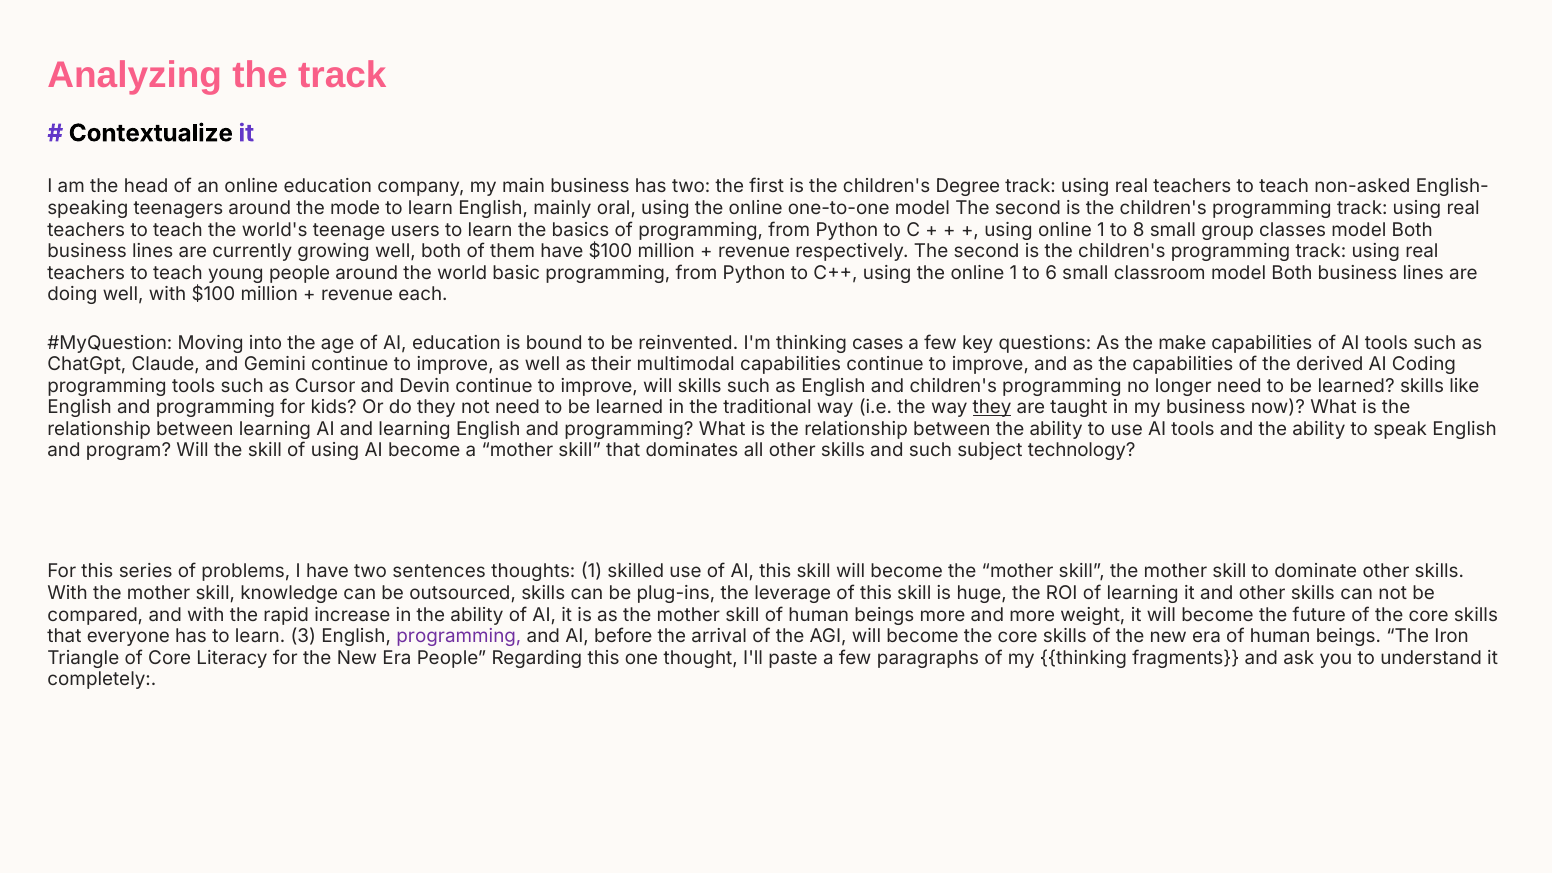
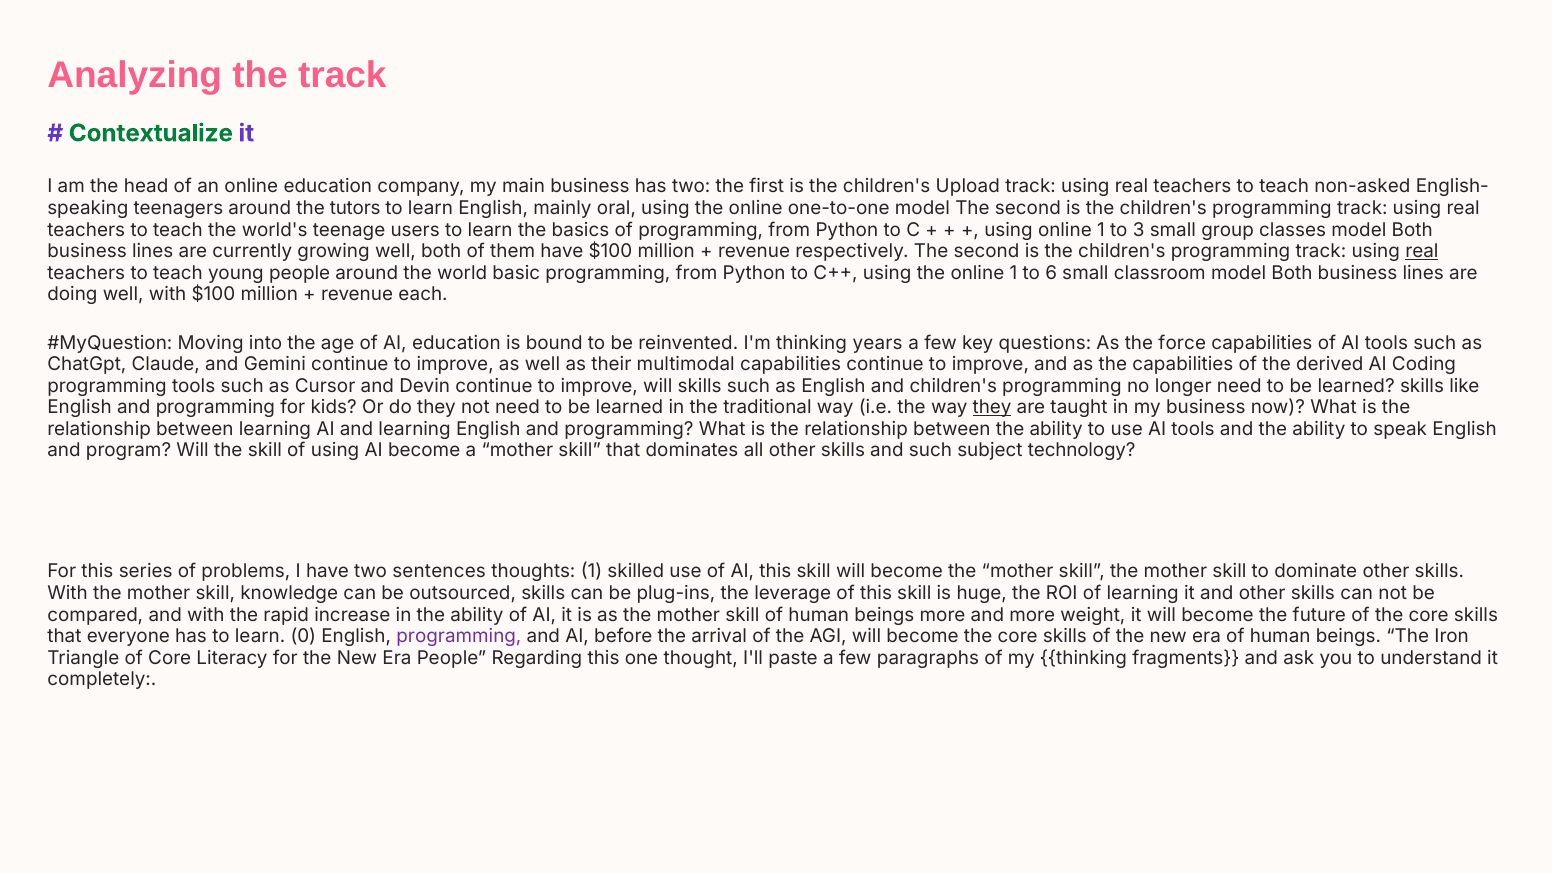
Contextualize colour: black -> green (151, 133)
Degree: Degree -> Upload (968, 187)
mode: mode -> tutors (355, 208)
8: 8 -> 3 (1139, 230)
real underline: none -> present (1422, 251)
cases: cases -> years (878, 343)
make: make -> force (1182, 343)
3: 3 -> 0 (303, 636)
